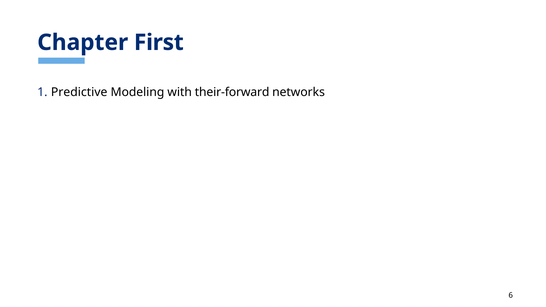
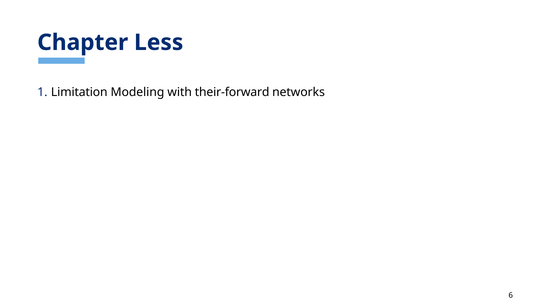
First: First -> Less (159, 42)
Predictive: Predictive -> Limitation (79, 92)
